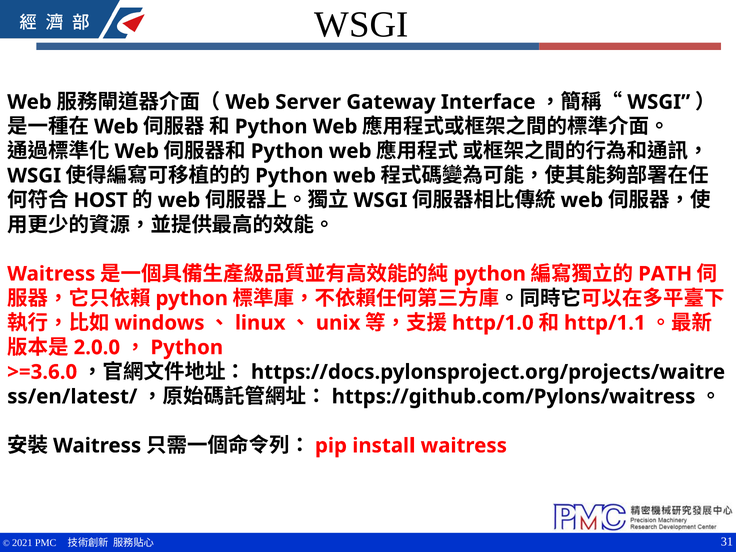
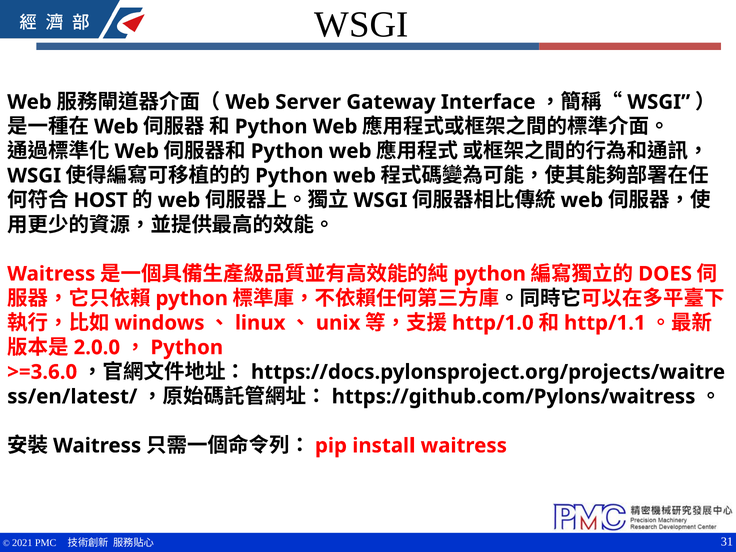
PATH: PATH -> DOES (665, 274)
